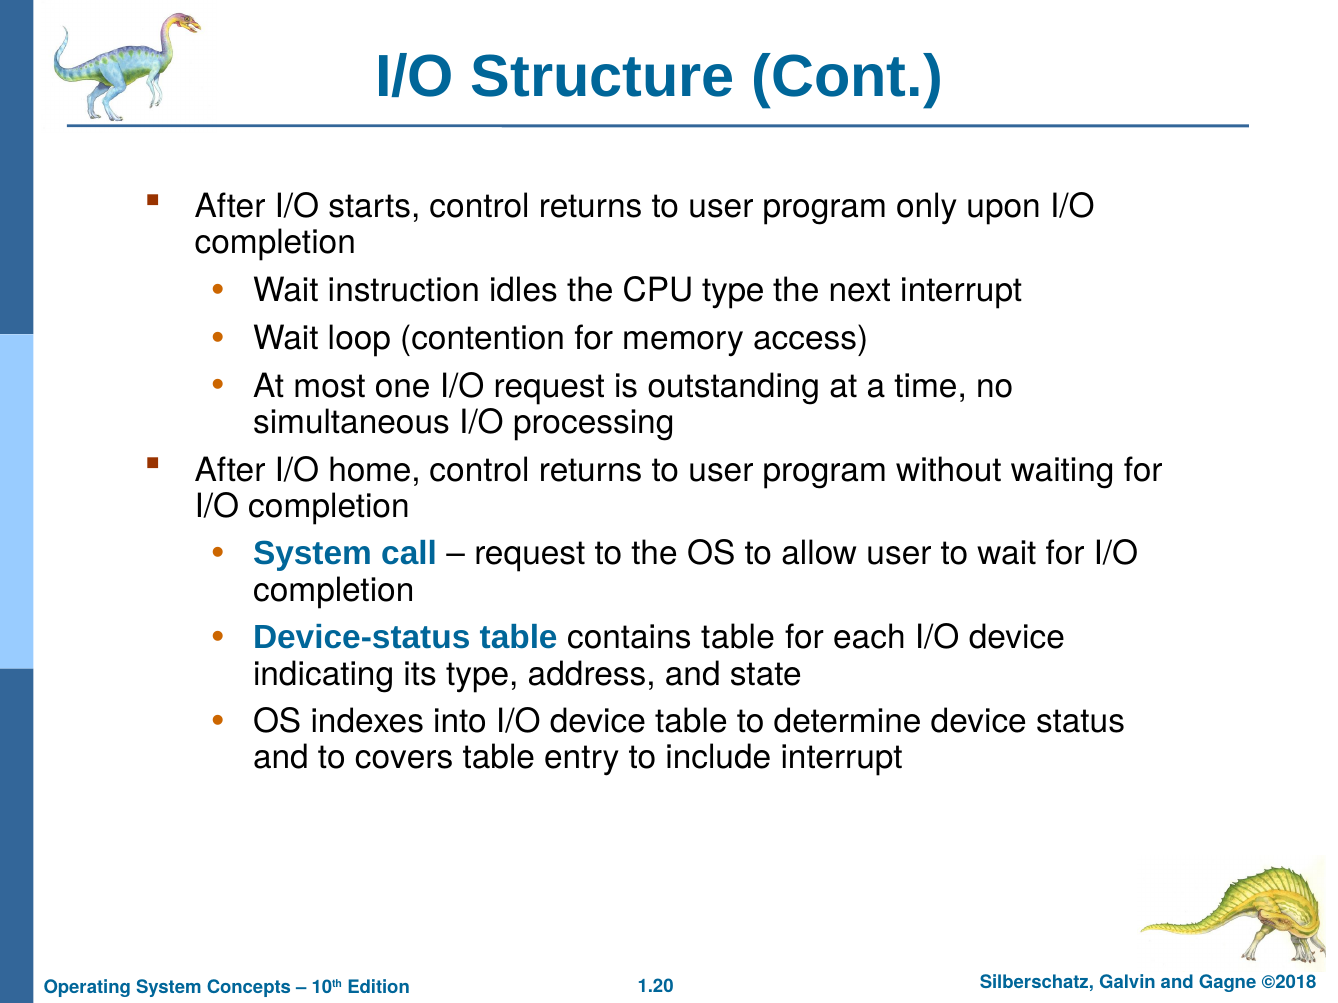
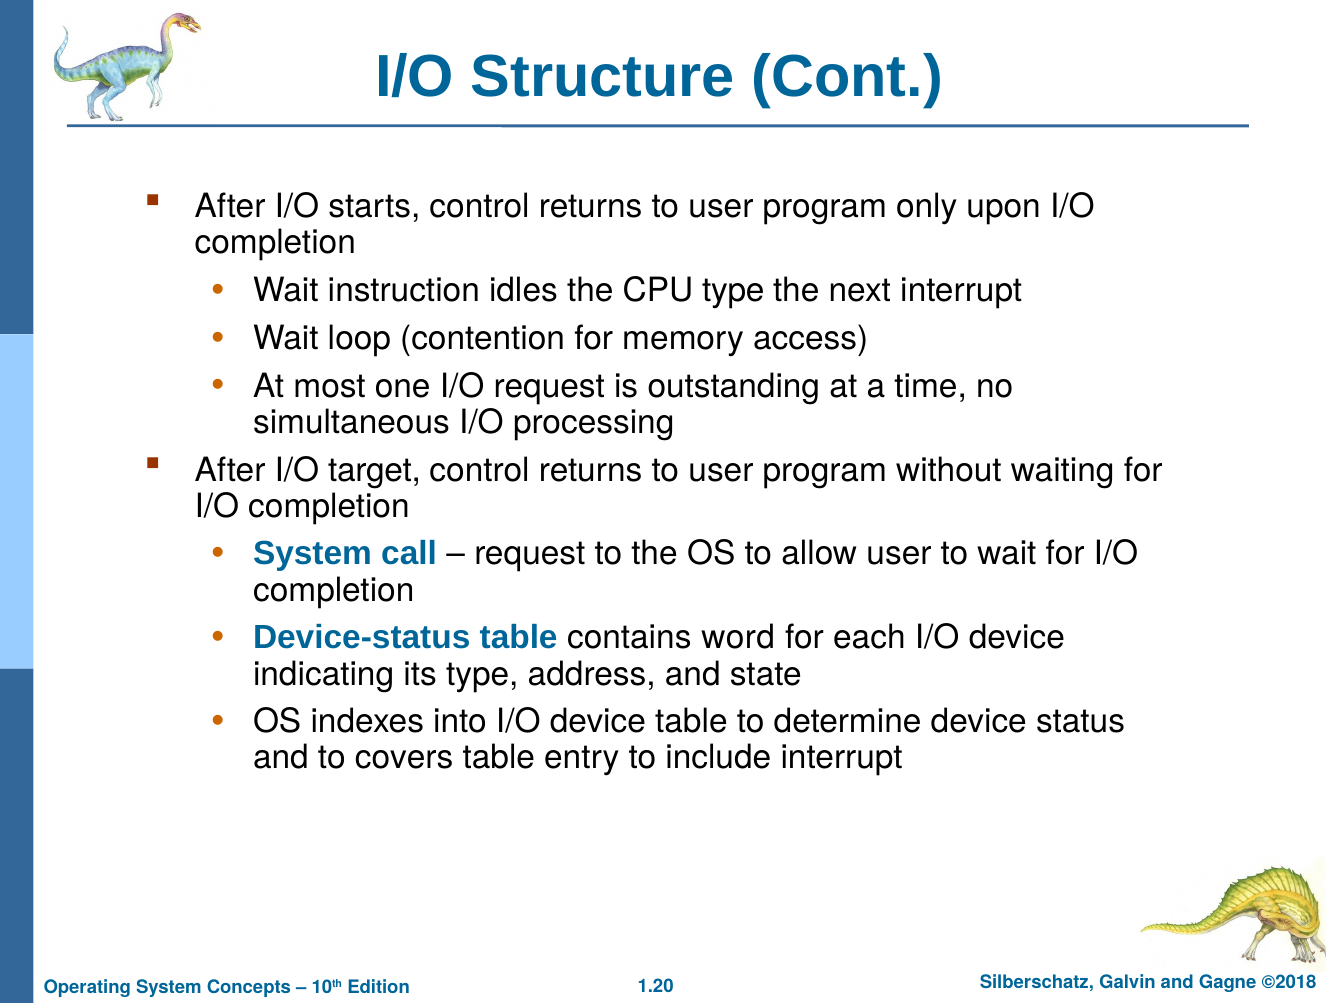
home: home -> target (375, 470)
contains table: table -> word (738, 638)
